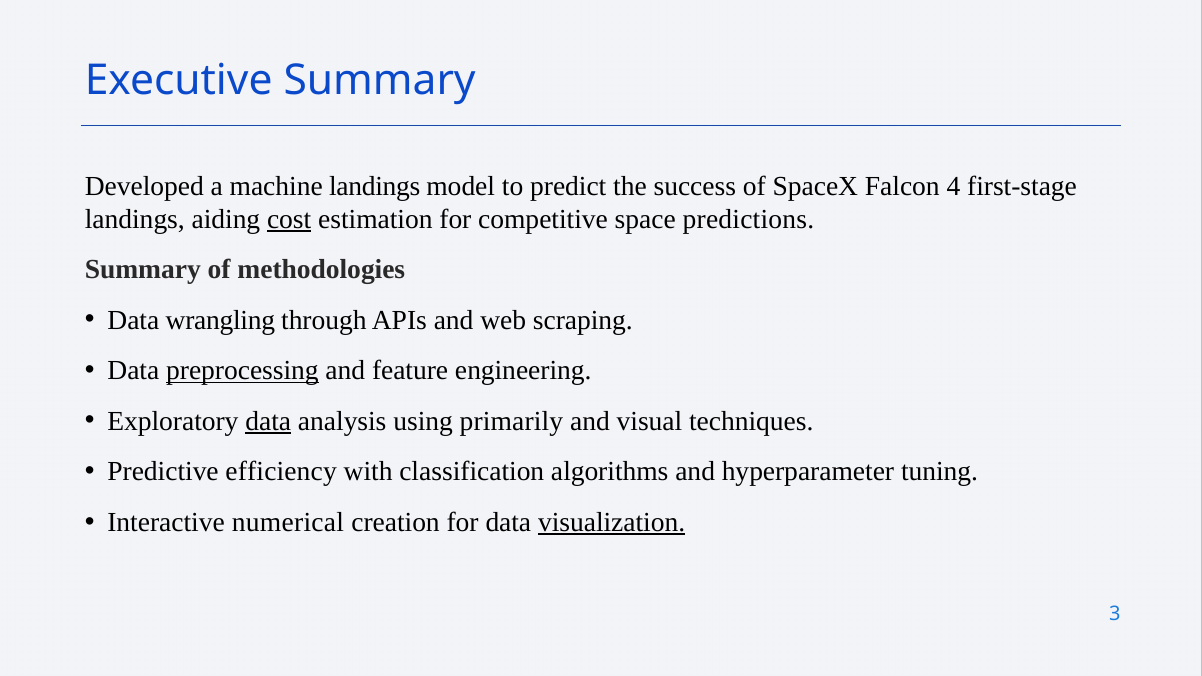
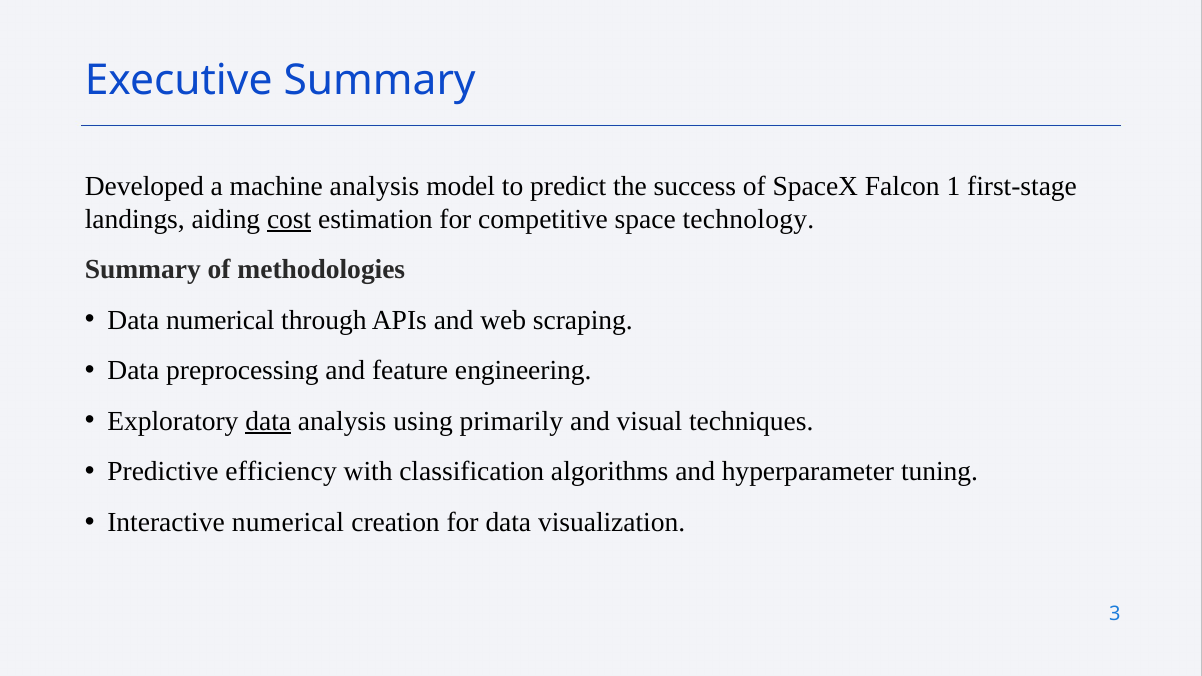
machine landings: landings -> analysis (375, 186)
4: 4 -> 1 (953, 186)
predictions: predictions -> technology (748, 219)
Data wrangling: wrangling -> numerical (220, 320)
preprocessing underline: present -> none (242, 371)
visualization underline: present -> none (612, 523)
